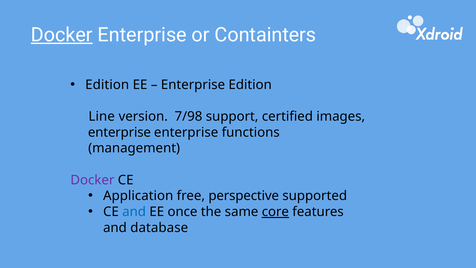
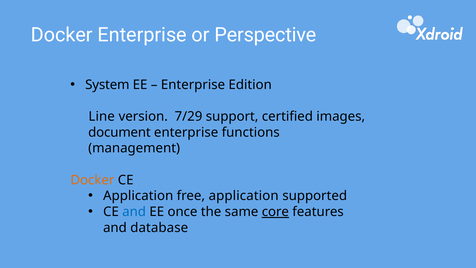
Docker underline: present -> none (62, 35)
Containters: Containters -> Perspective (265, 35)
Edition: Edition -> System (107, 85)
7/98: 7/98 -> 7/29 (188, 116)
enterprise: enterprise -> document (119, 132)
Docker colour: purple -> orange (92, 180)
free perspective: perspective -> application (244, 196)
